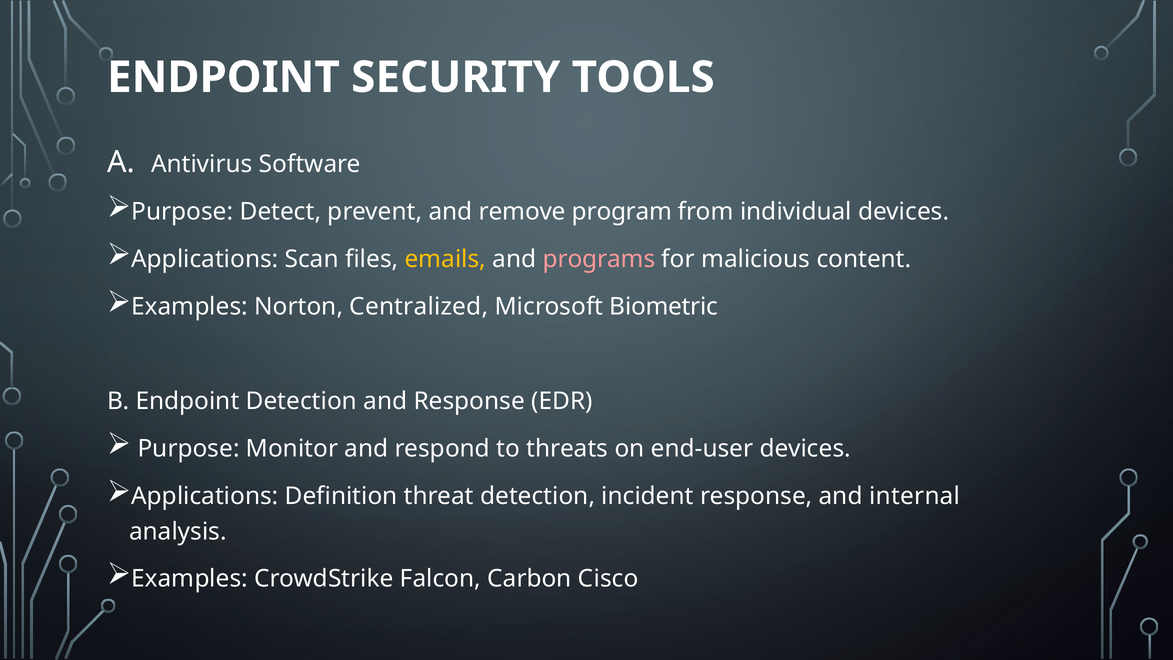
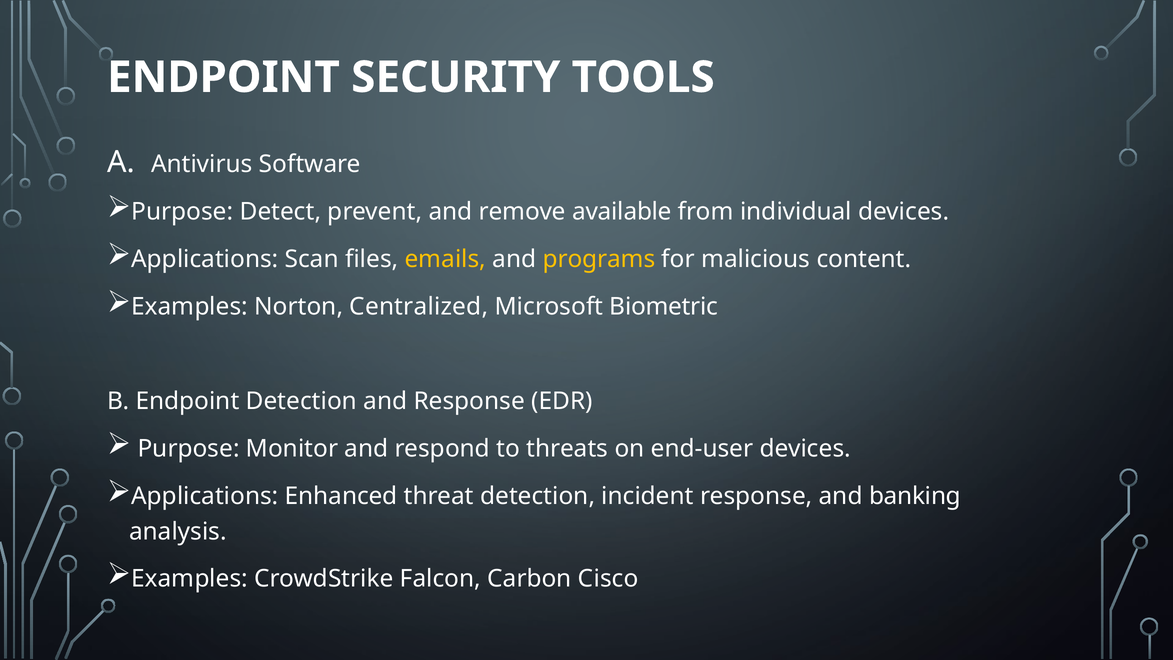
program: program -> available (622, 212)
programs colour: pink -> yellow (599, 259)
Definition: Definition -> Enhanced (341, 496)
internal: internal -> banking (915, 496)
